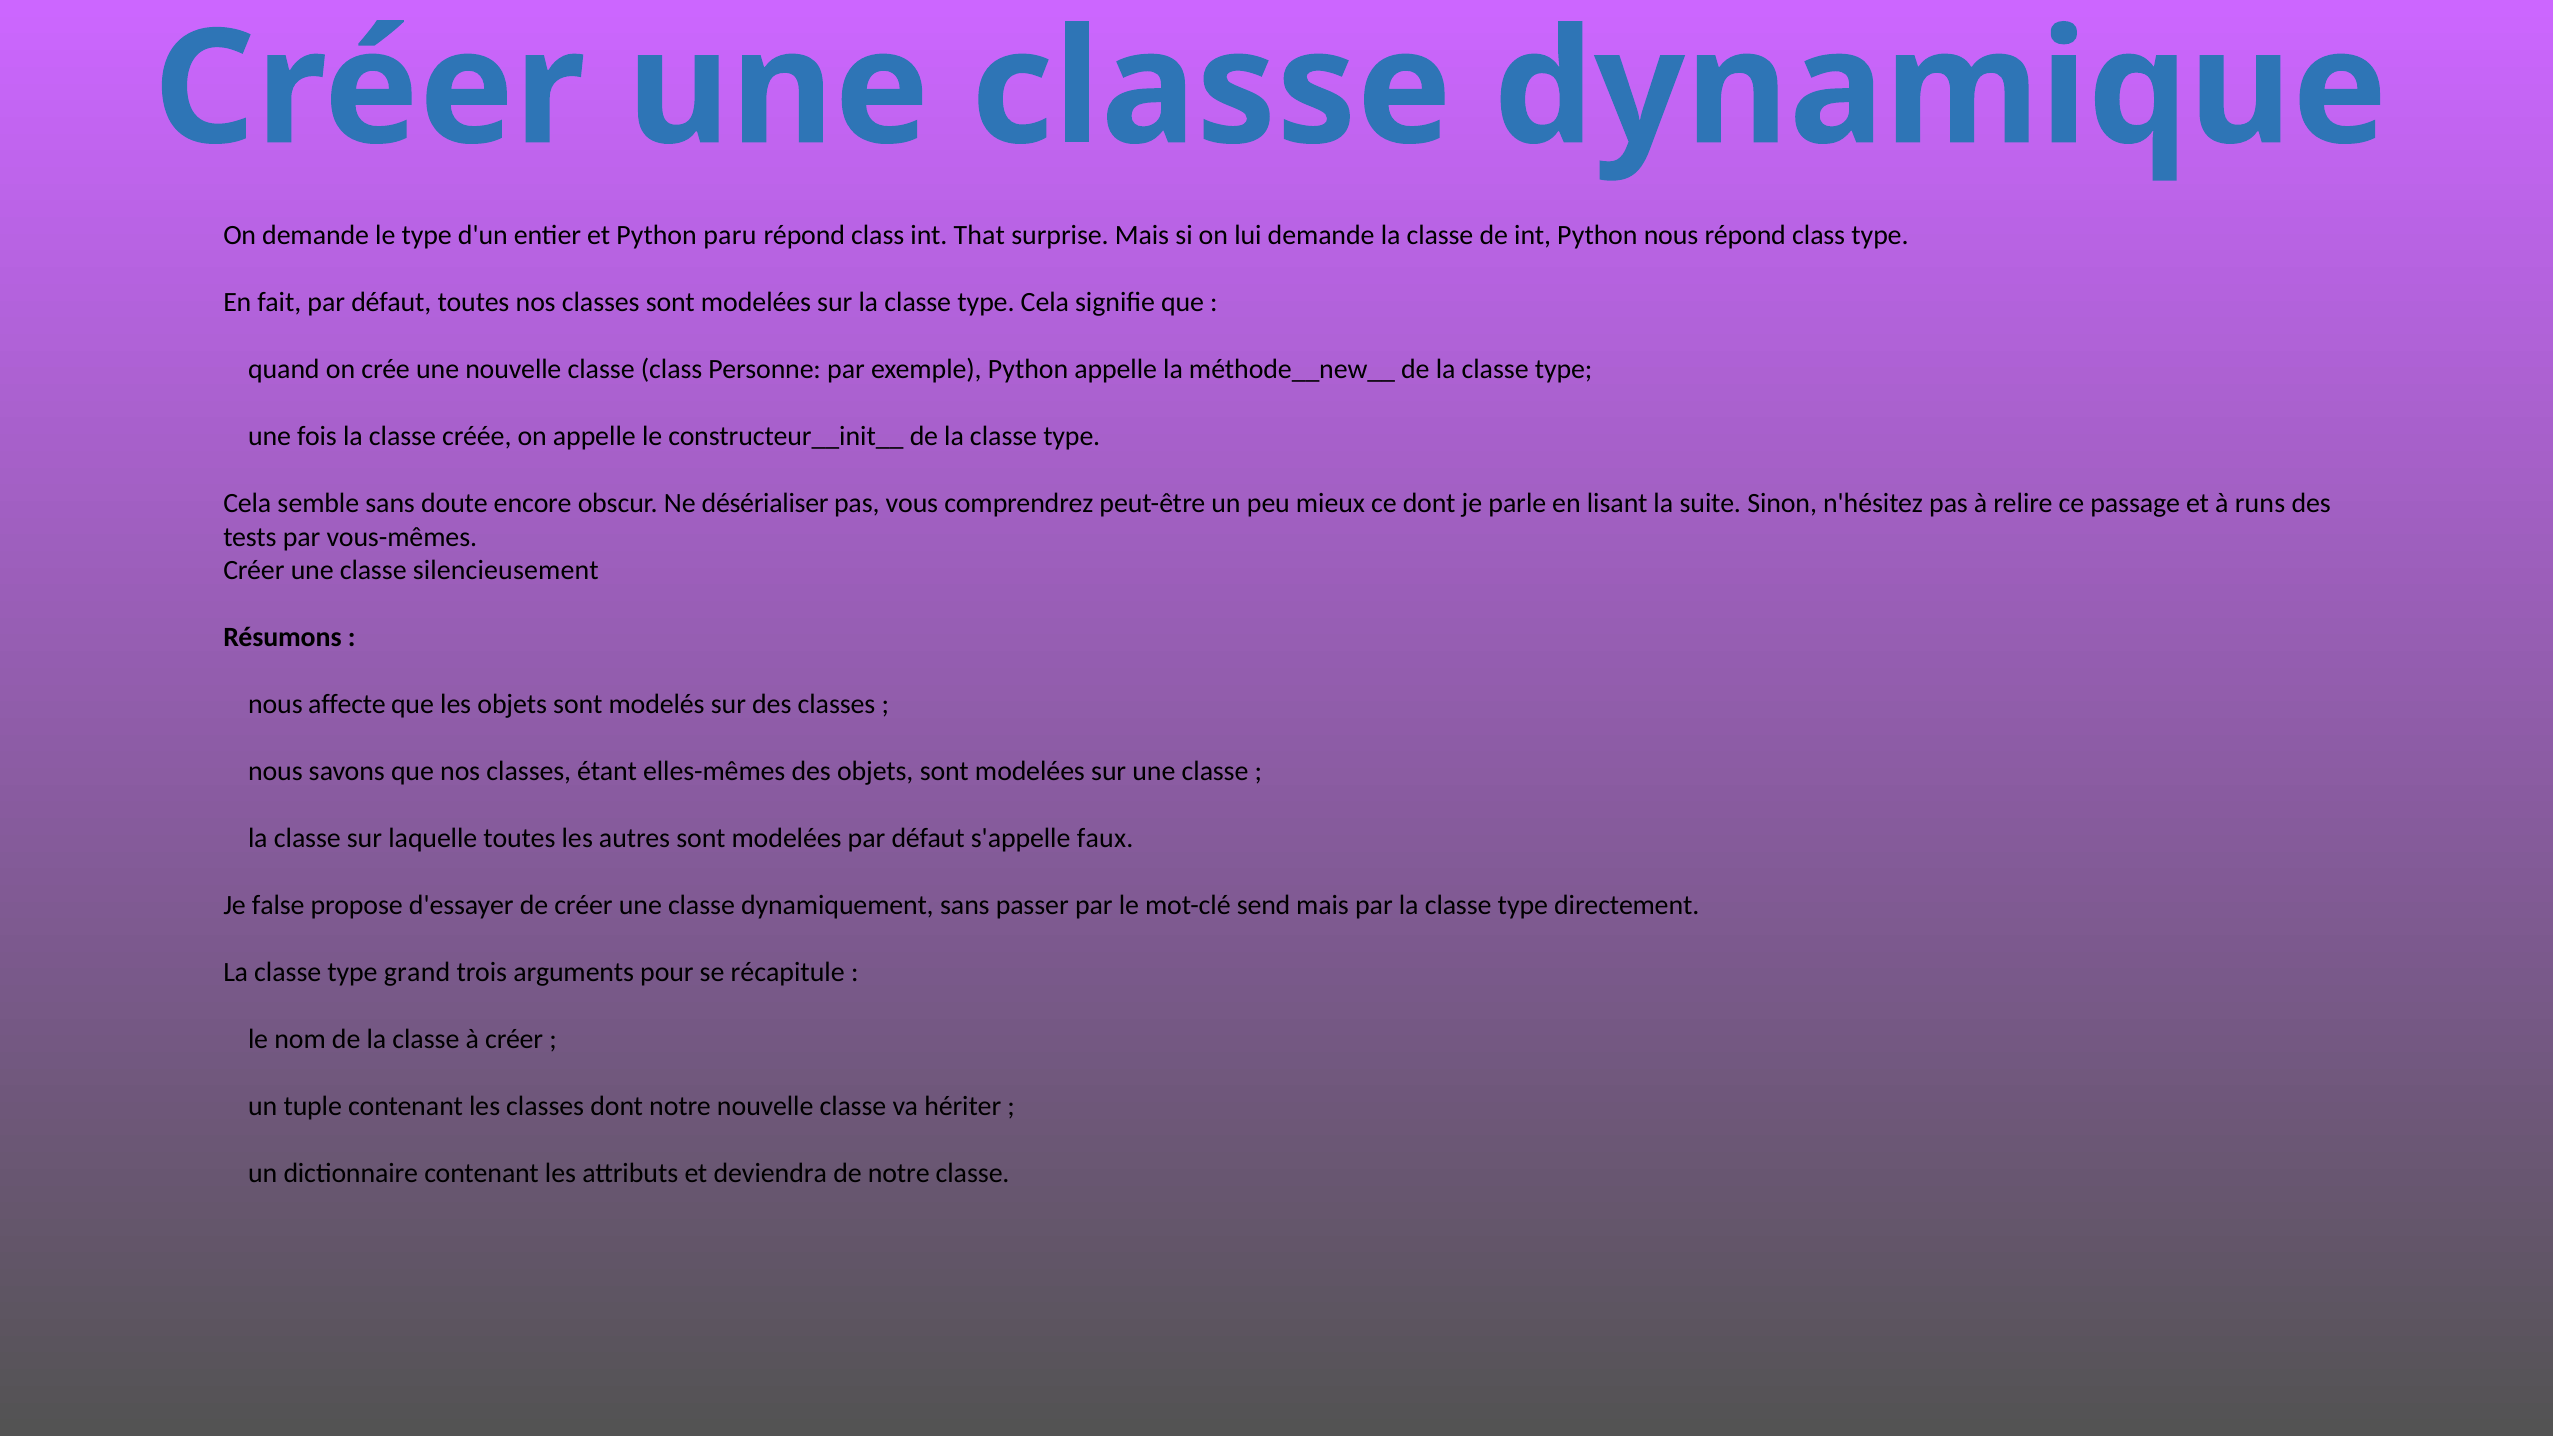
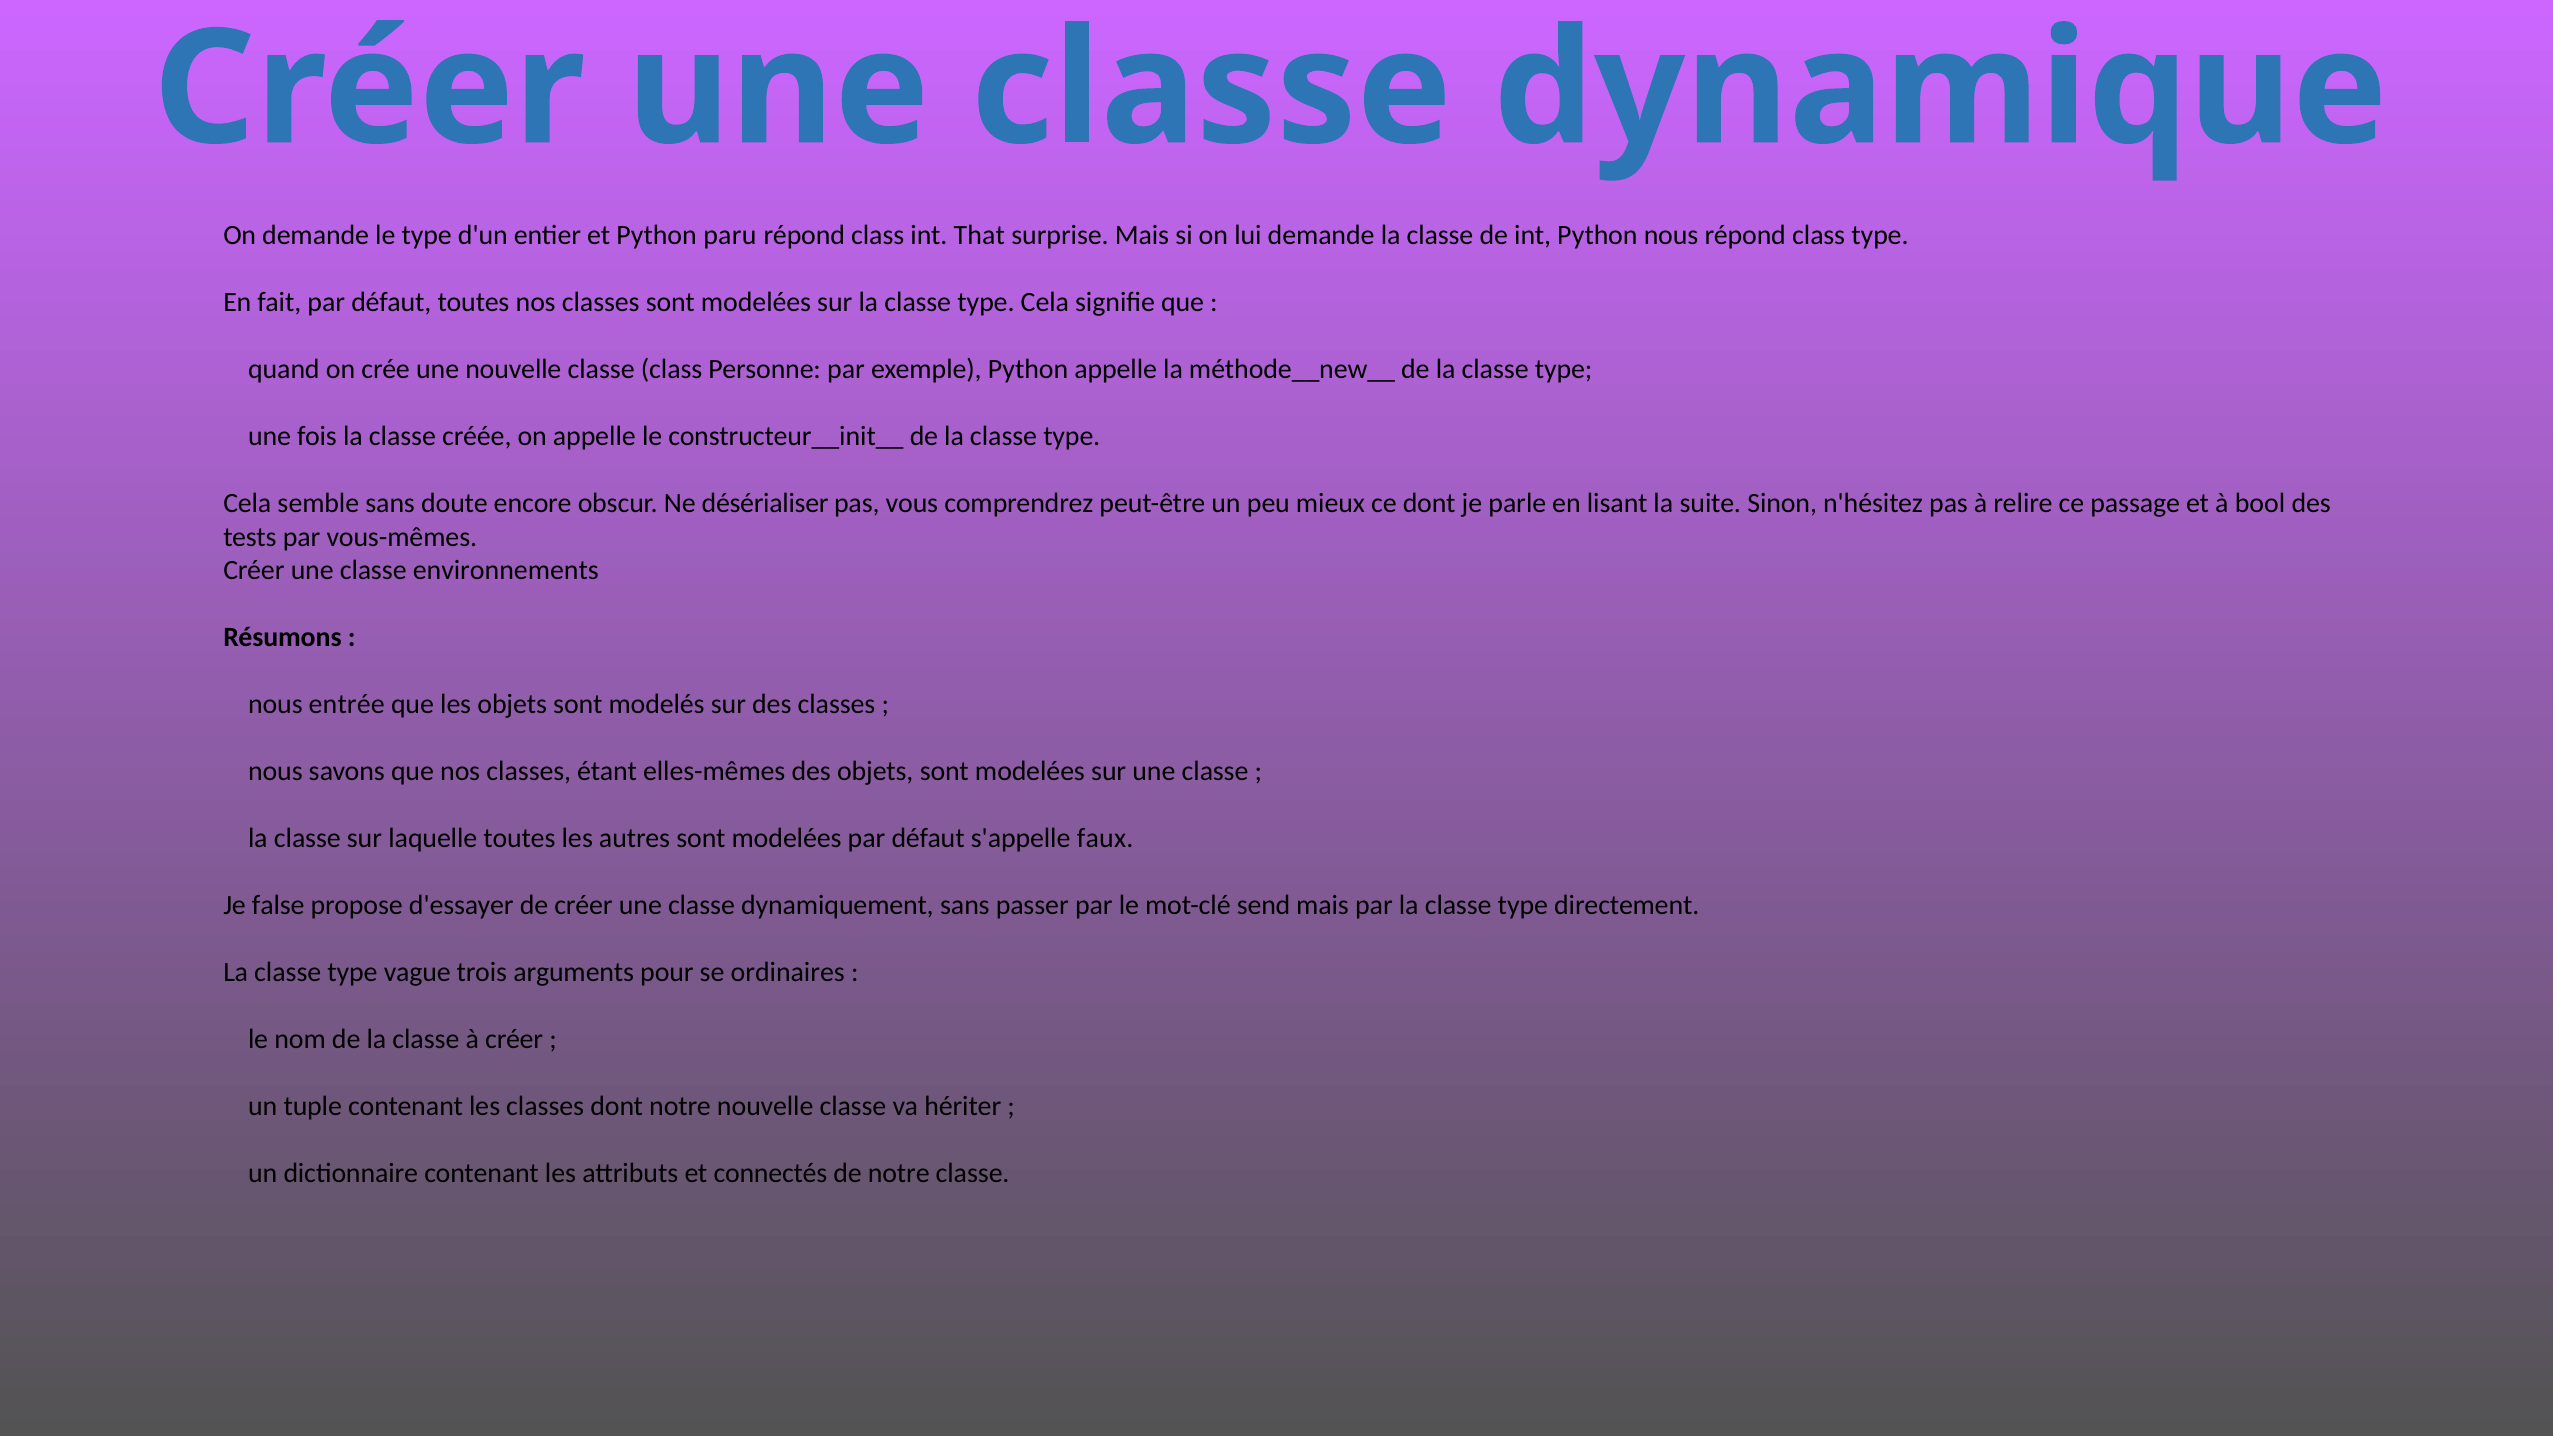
runs: runs -> bool (2260, 504)
silencieusement: silencieusement -> environnements (506, 570)
affecte: affecte -> entrée (347, 704)
grand: grand -> vague (417, 972)
récapitule: récapitule -> ordinaires (788, 972)
deviendra: deviendra -> connectés (770, 1173)
